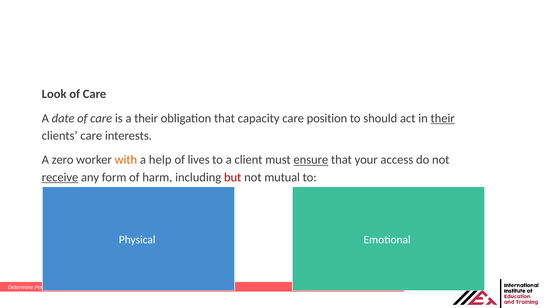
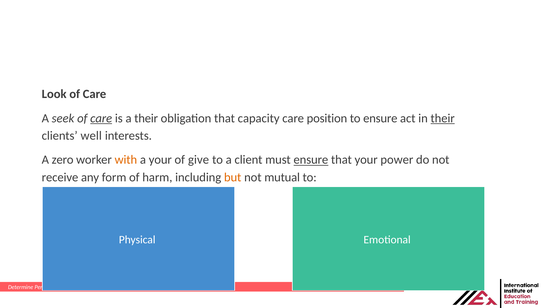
date: date -> seek (63, 118)
care underline: none -> present (101, 118)
to should: should -> ensure (380, 118)
clients care: care -> well (91, 135)
a help: help -> your (160, 160)
lives: lives -> give (199, 160)
access: access -> power (397, 160)
receive underline: present -> none (60, 177)
but colour: red -> orange (233, 177)
